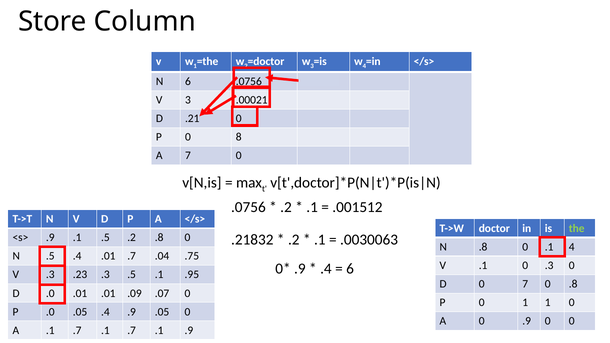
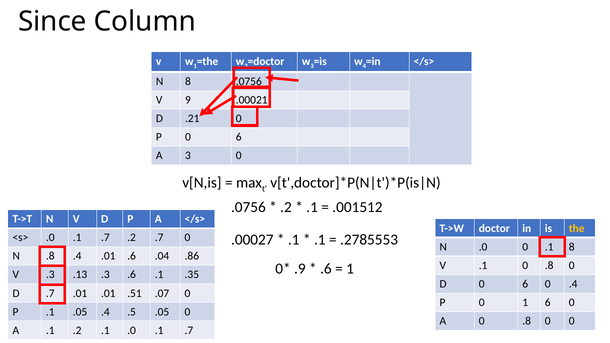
Store: Store -> Since (52, 21)
N 6: 6 -> 8 (188, 81)
V 3: 3 -> 9 (188, 100)
P 0 8: 8 -> 6 (239, 137)
A 7: 7 -> 3 (188, 156)
the colour: light green -> yellow (577, 228)
<s> .9: .9 -> .0 (50, 238)
.5: .5 -> .7 (105, 238)
.2 .8: .8 -> .7 (159, 238)
.21832: .21832 -> .00027 (252, 240)
.2: .2 -> .1 (294, 240)
.0030063: .0030063 -> .2785553 (369, 240)
N .8: .8 -> .0 (483, 247)
.1 4: 4 -> 8 (572, 247)
N .5: .5 -> .8 (50, 256)
.01 .7: .7 -> .6 (132, 256)
.75: .75 -> .86 (192, 256)
.1 0 .3: .3 -> .8 (549, 266)
.4: .4 -> .6 (326, 269)
6: 6 -> 1 (350, 269)
.23: .23 -> .13 (80, 275)
.3 .5: .5 -> .6 (132, 275)
.95: .95 -> .35 (192, 275)
D 0 7: 7 -> 6 (525, 284)
0 .8: .8 -> .4 (573, 284)
D .0: .0 -> .7 (50, 293)
.09: .09 -> .51 (134, 293)
1 1: 1 -> 6 (548, 303)
P .0: .0 -> .1 (50, 312)
.4 .9: .9 -> .5 (132, 312)
A 0 .9: .9 -> .8 (527, 321)
A .1 .7: .7 -> .2 (77, 330)
.7: .7 -> .0 (132, 330)
.9: .9 -> .7 (189, 330)
